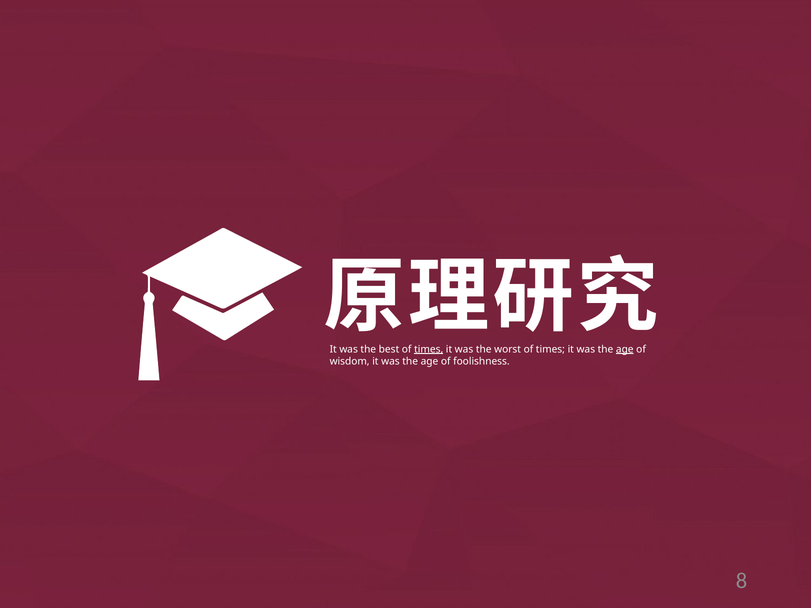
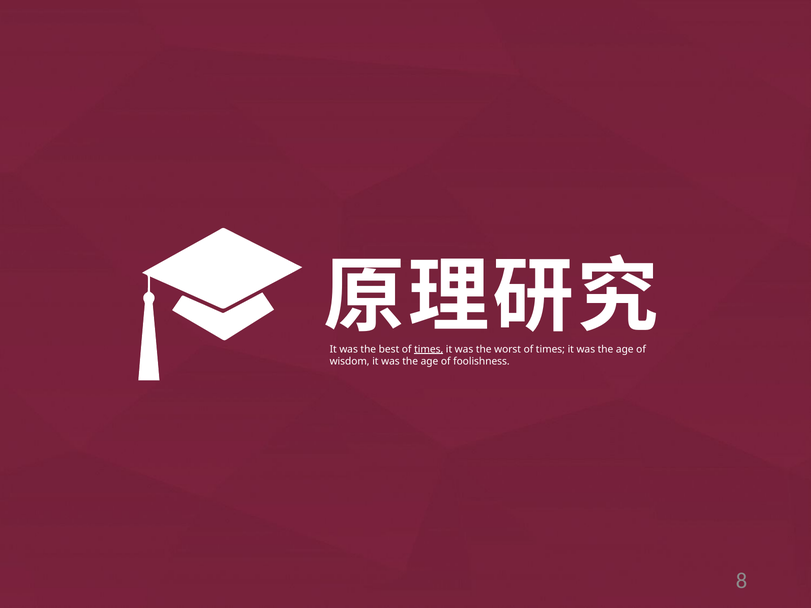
age underline: present -> none (625, 349)
